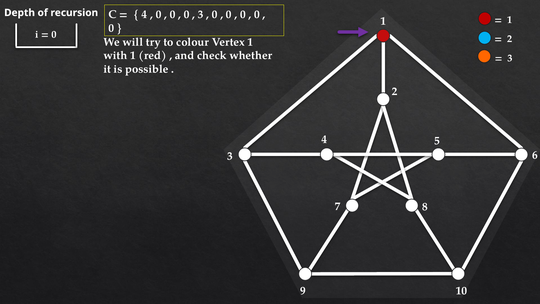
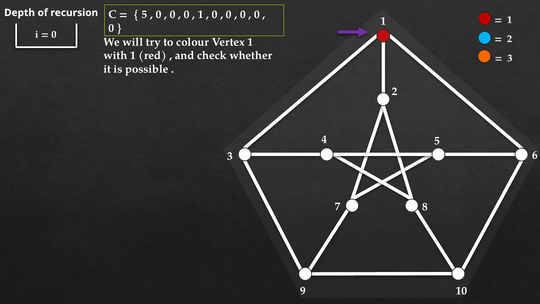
4: 4 -> 5 (144, 14)
3: 3 -> 1 (201, 14)
